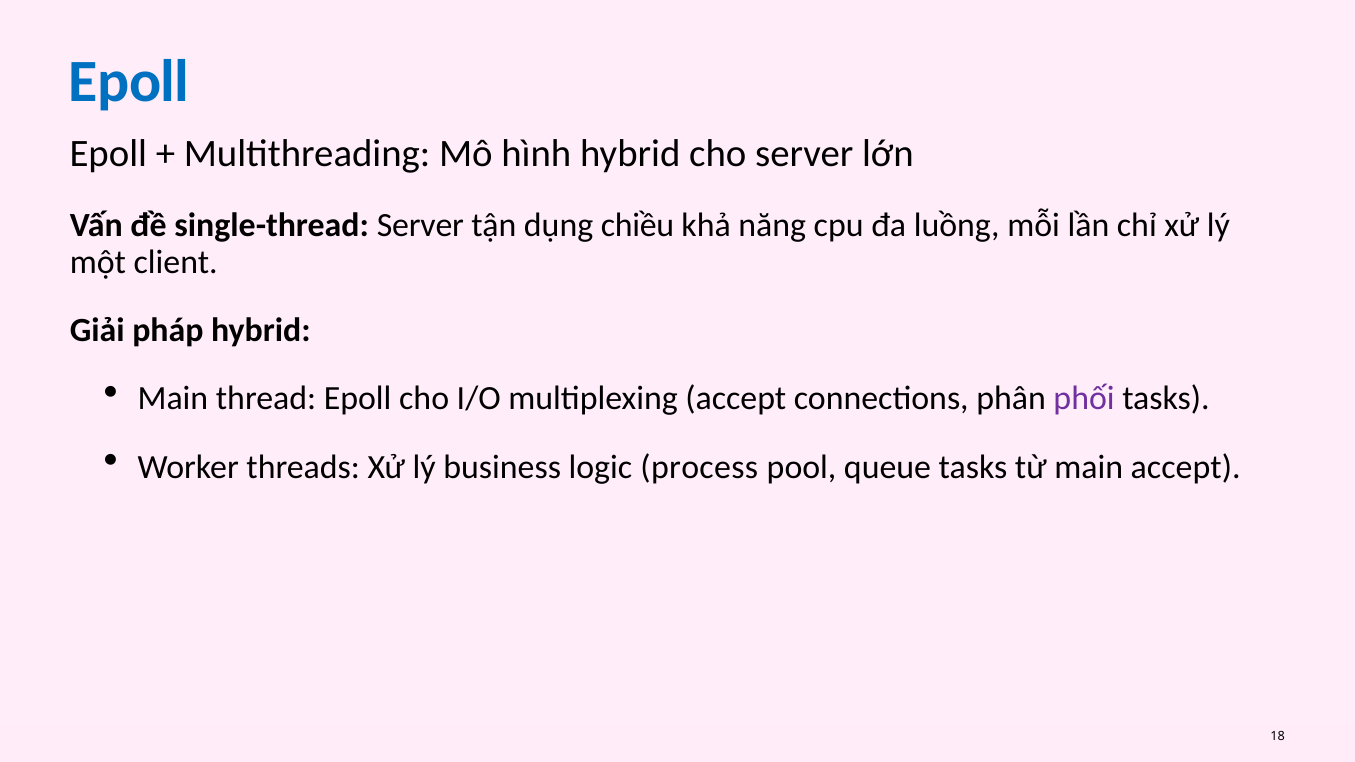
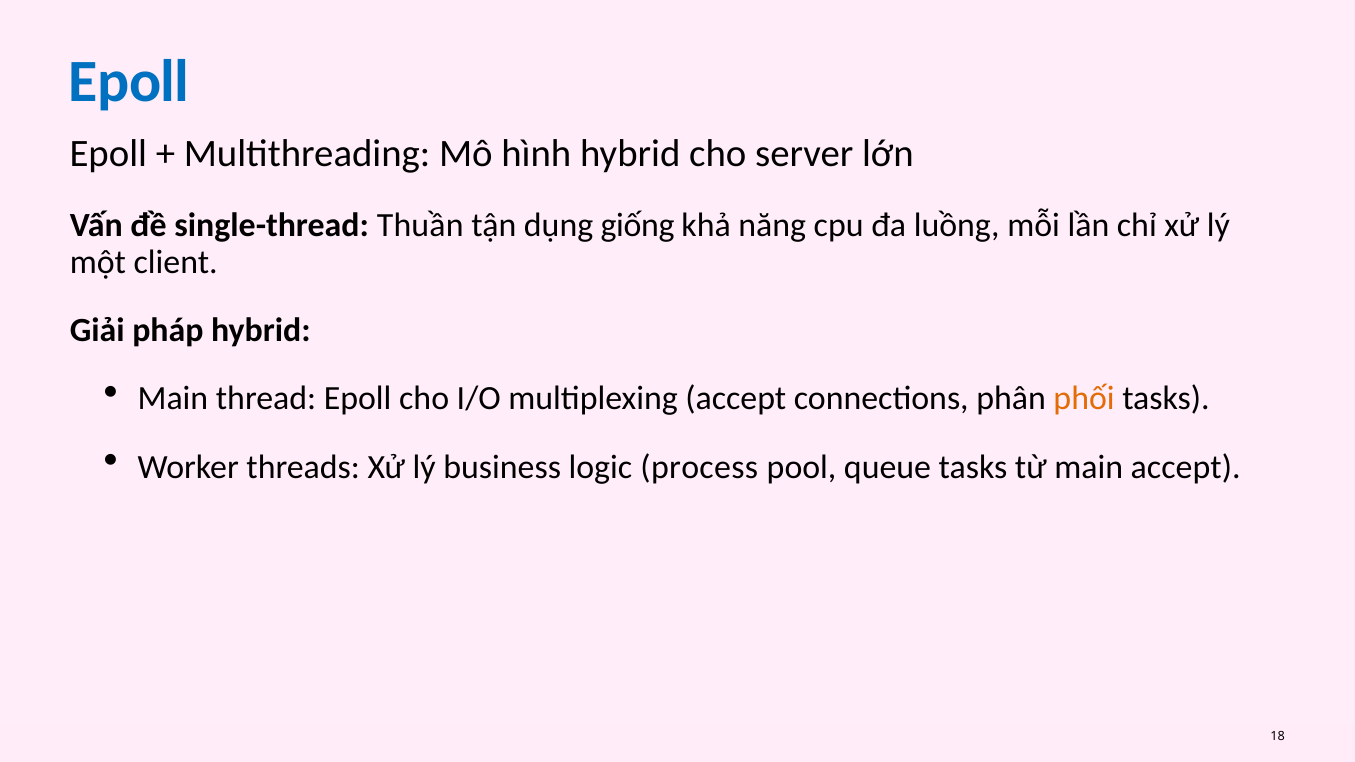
single-thread Server: Server -> Thuần (420, 225)
chiều: chiều -> giống (637, 225)
phối colour: purple -> orange (1084, 399)
